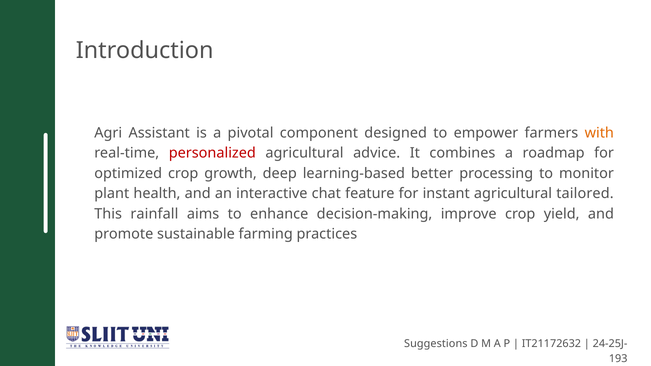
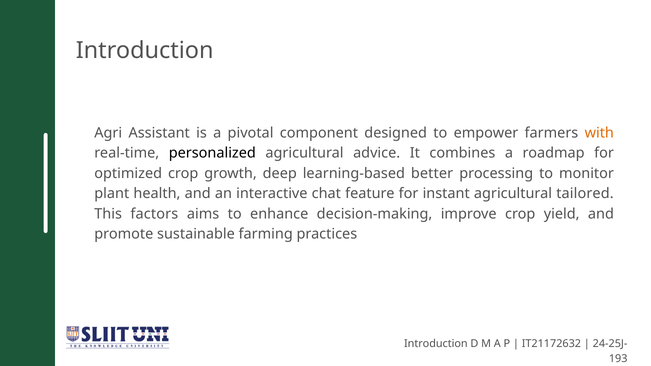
personalized colour: red -> black (212, 153)
rainfall: rainfall -> factors (154, 214)
Suggestions: Suggestions -> Introduction (436, 344)
